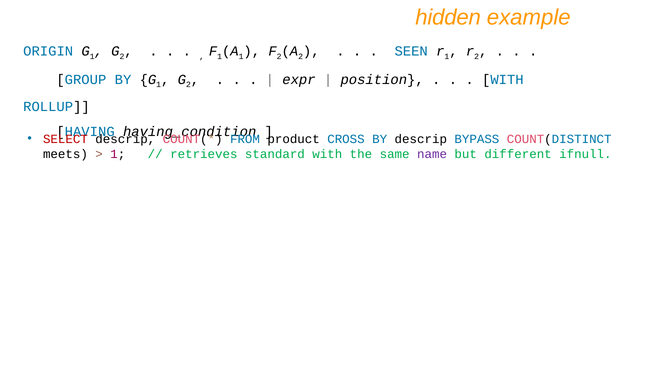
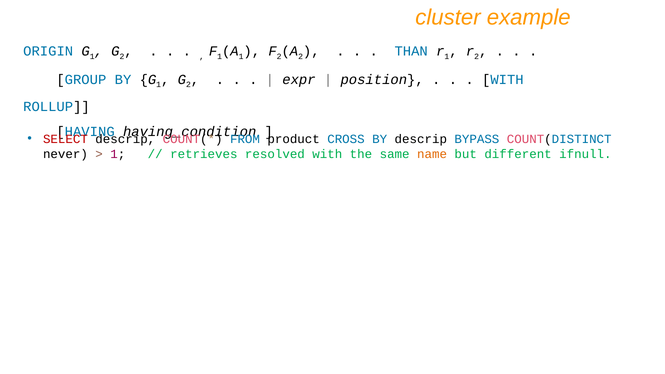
hidden: hidden -> cluster (448, 17)
SEEN: SEEN -> THAN (411, 51)
meets: meets -> never (65, 154)
standard: standard -> resolved (275, 154)
name colour: purple -> orange (432, 154)
